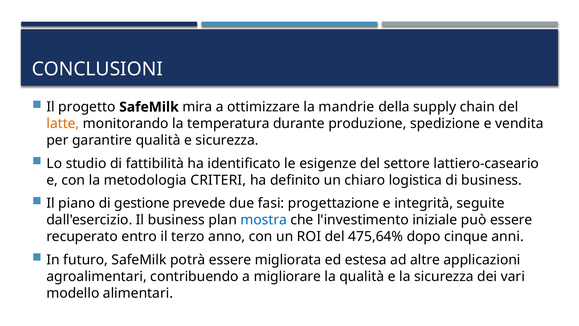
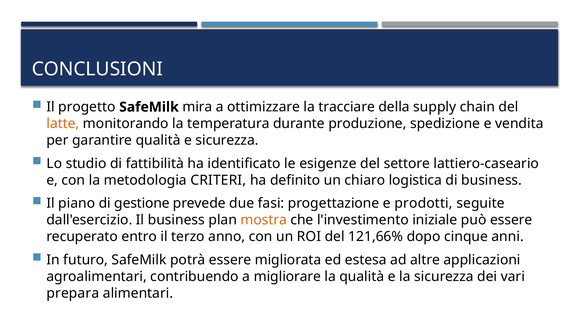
mandrie: mandrie -> tracciare (347, 107)
integrità: integrità -> prodotti (424, 203)
mostra colour: blue -> orange (264, 220)
475,64%: 475,64% -> 121,66% (376, 236)
modello: modello -> prepara (73, 293)
